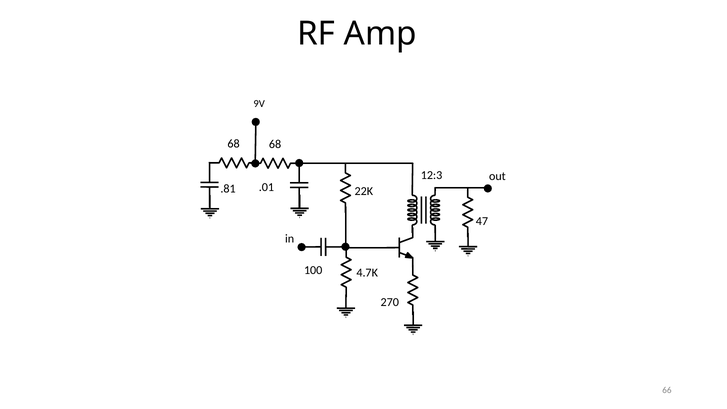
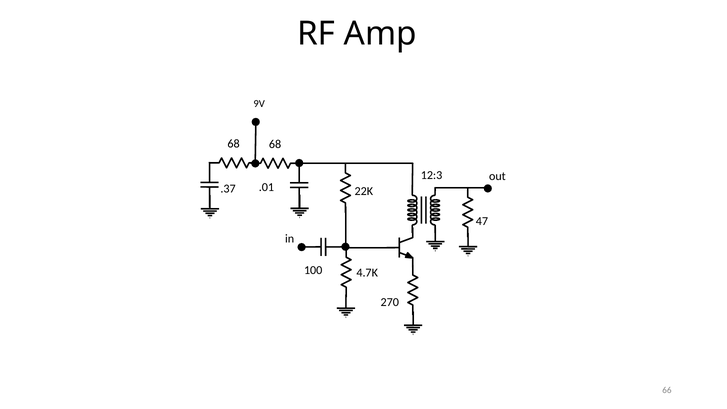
.81: .81 -> .37 (228, 189)
